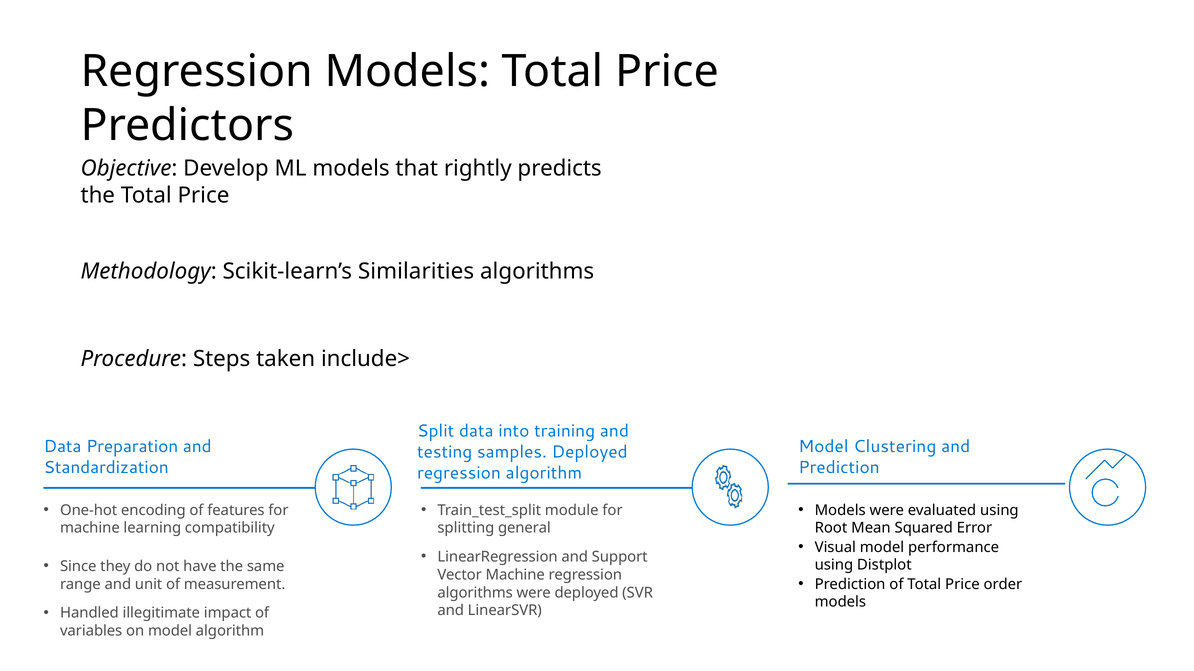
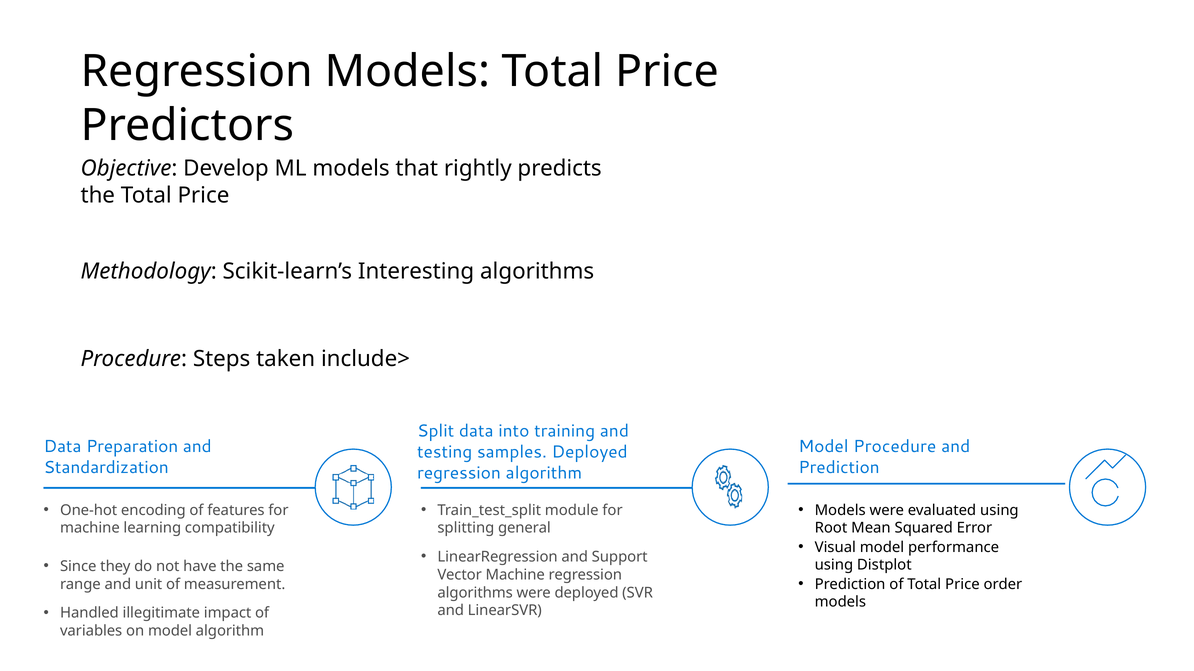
Similarities: Similarities -> Interesting (416, 272)
Model Clustering: Clustering -> Procedure (895, 447)
